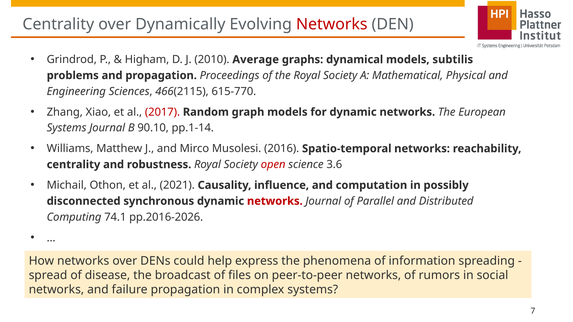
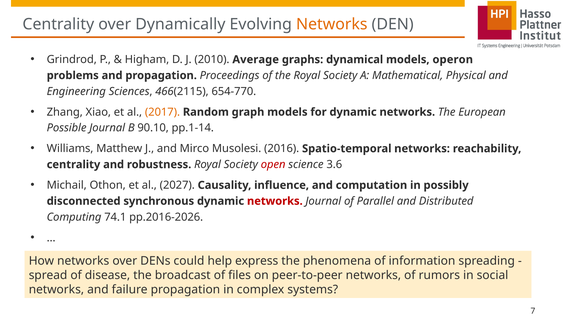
Networks colour: red -> orange (332, 24)
subtilis: subtilis -> operon (453, 60)
615-770: 615-770 -> 654-770 (234, 91)
2017 colour: red -> orange (162, 112)
Systems: Systems -> Possible (67, 128)
2021: 2021 -> 2027 (177, 185)
